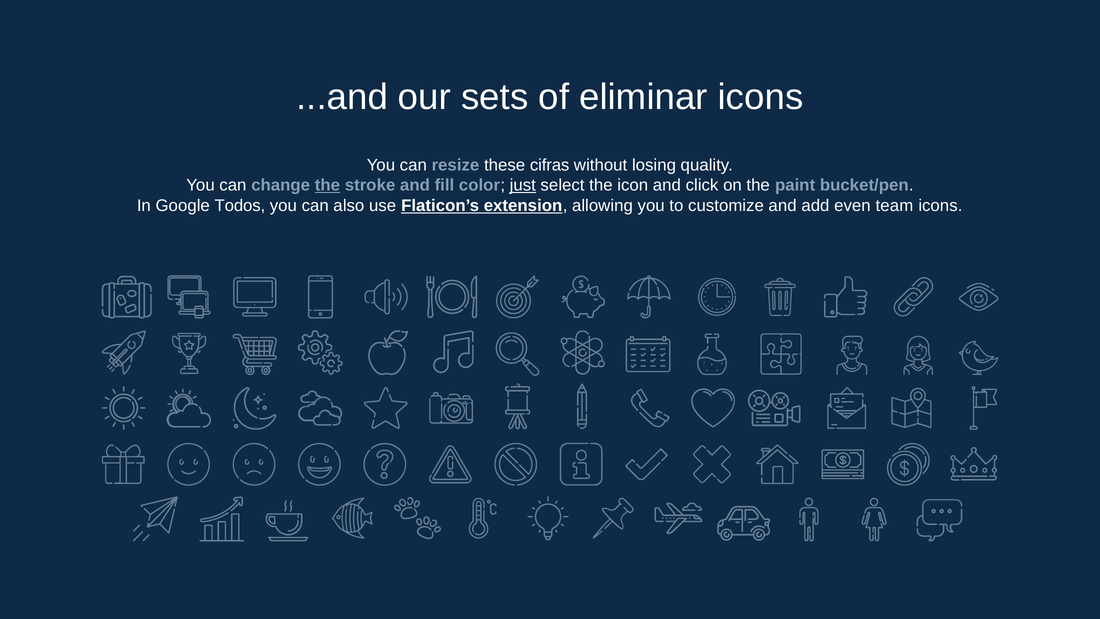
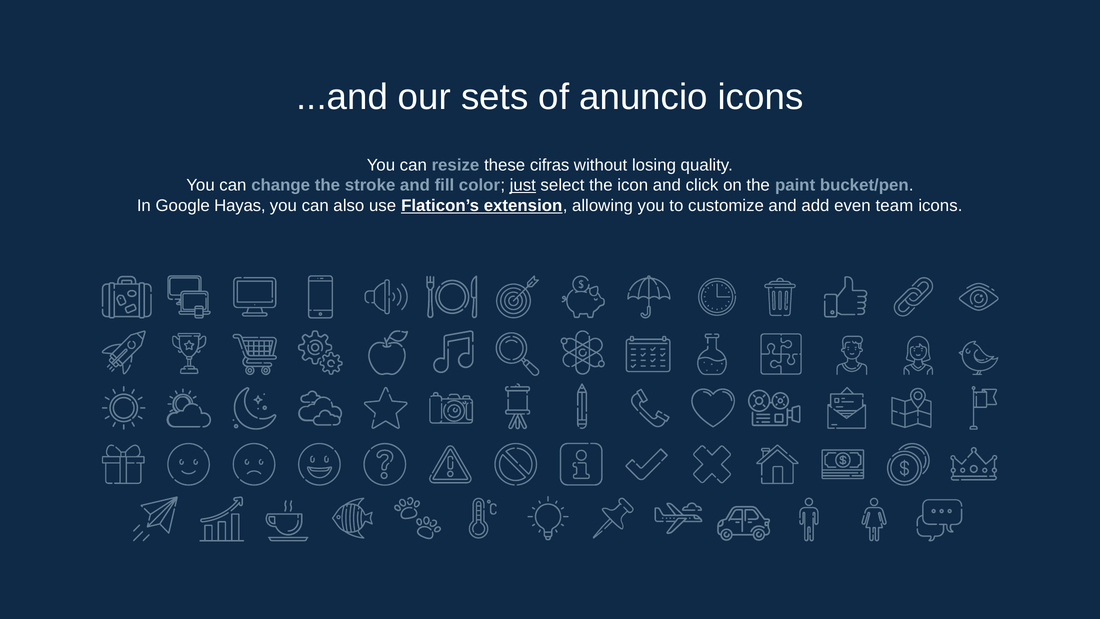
eliminar: eliminar -> anuncio (644, 97)
the underline: present -> none (327, 185)
Todos: Todos -> Hayas (240, 206)
